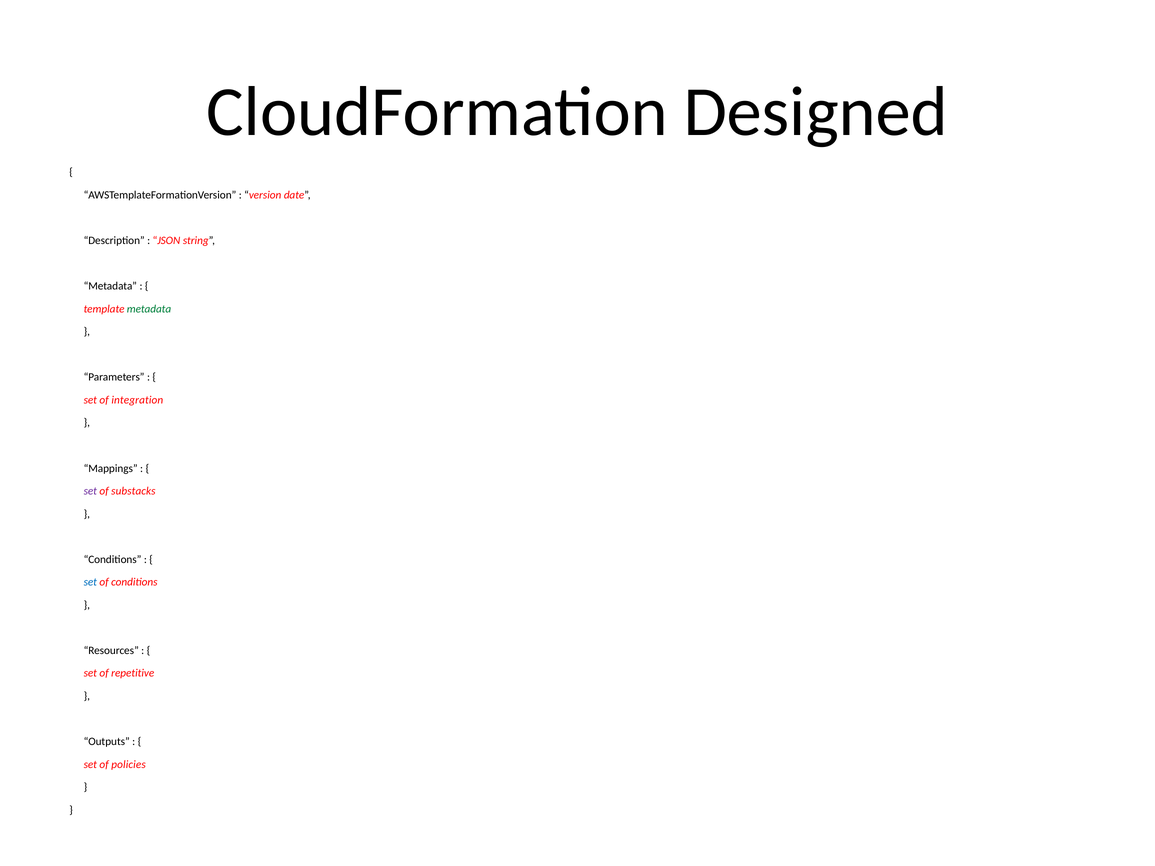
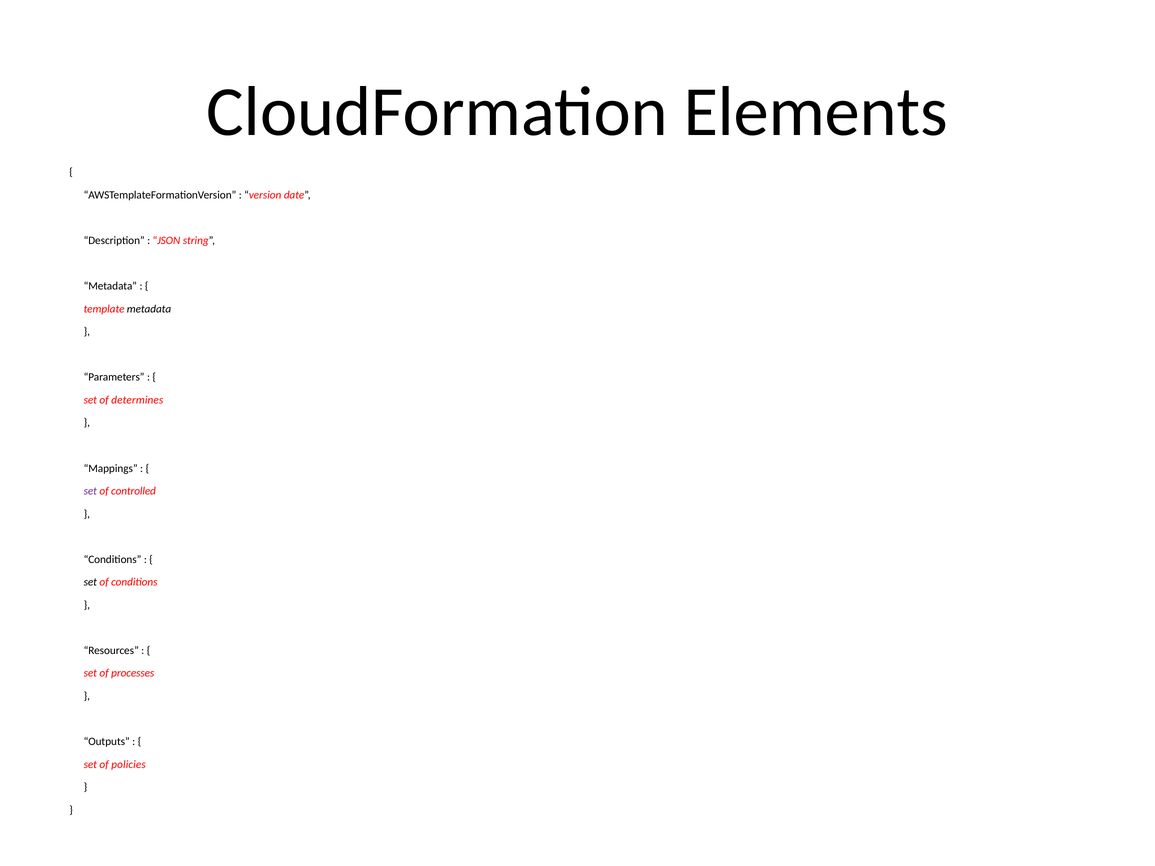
Designed: Designed -> Elements (816, 112)
metadata colour: green -> black (149, 309)
integration: integration -> determines (137, 400)
substacks: substacks -> controlled (133, 491)
set colour: blue -> black (90, 582)
repetitive: repetitive -> processes (133, 673)
